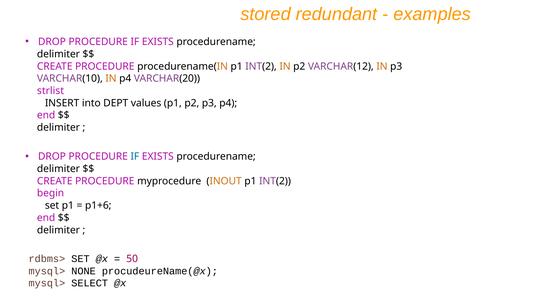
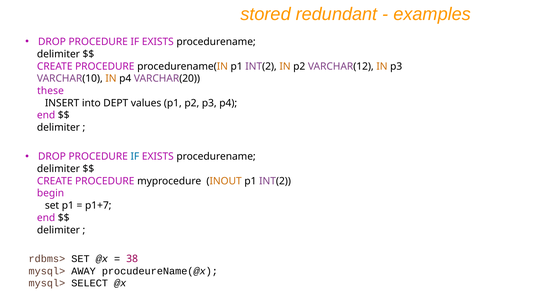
strlist: strlist -> these (51, 91)
p1+6: p1+6 -> p1+7 (98, 205)
50: 50 -> 38 (132, 258)
NONE: NONE -> AWAY (84, 271)
